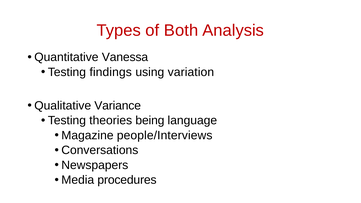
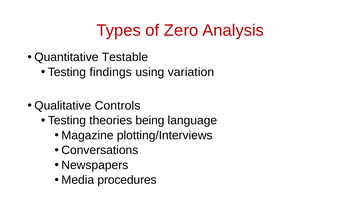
Both: Both -> Zero (181, 30)
Vanessa: Vanessa -> Testable (125, 57)
Variance: Variance -> Controls (118, 106)
people/Interviews: people/Interviews -> plotting/Interviews (165, 135)
